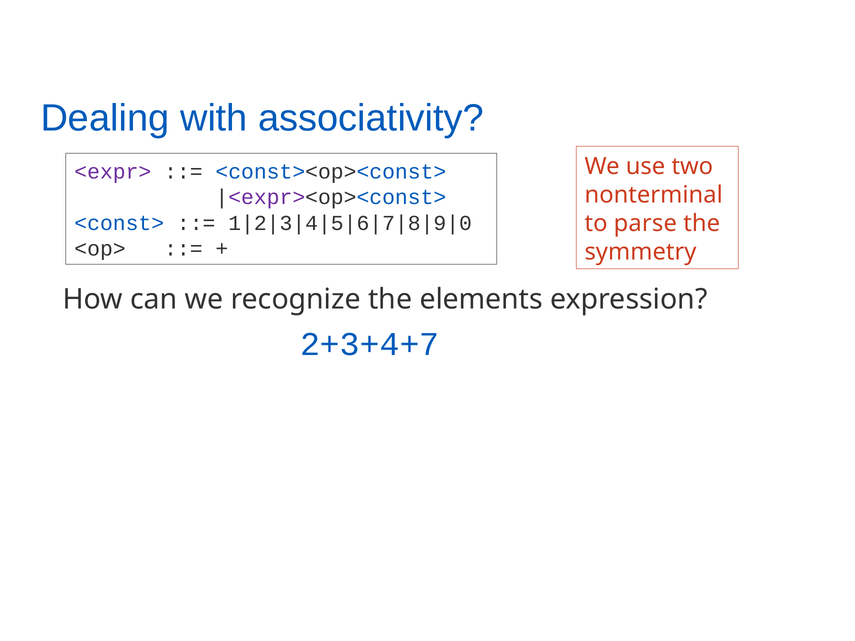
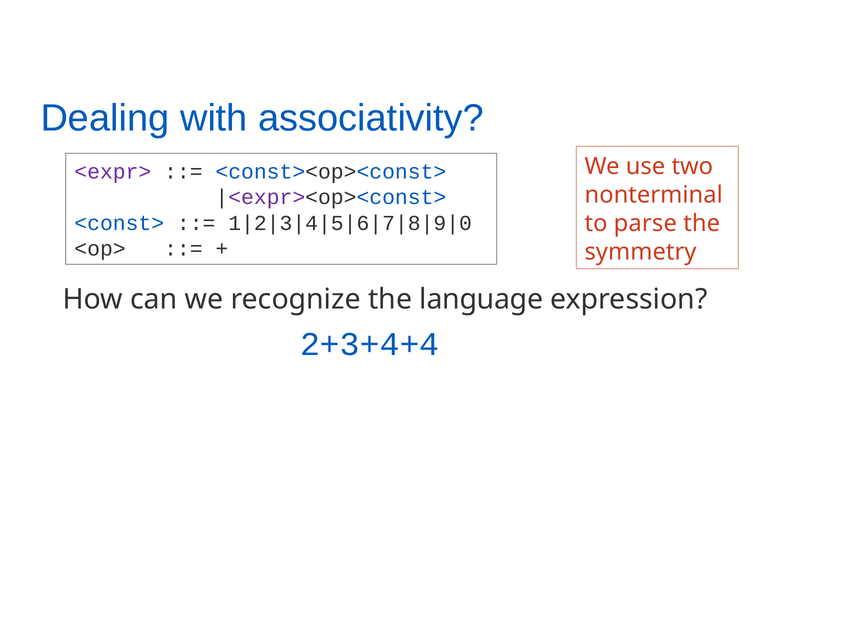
elements: elements -> language (481, 299)
2+3+4+7: 2+3+4+7 -> 2+3+4+4 (370, 345)
